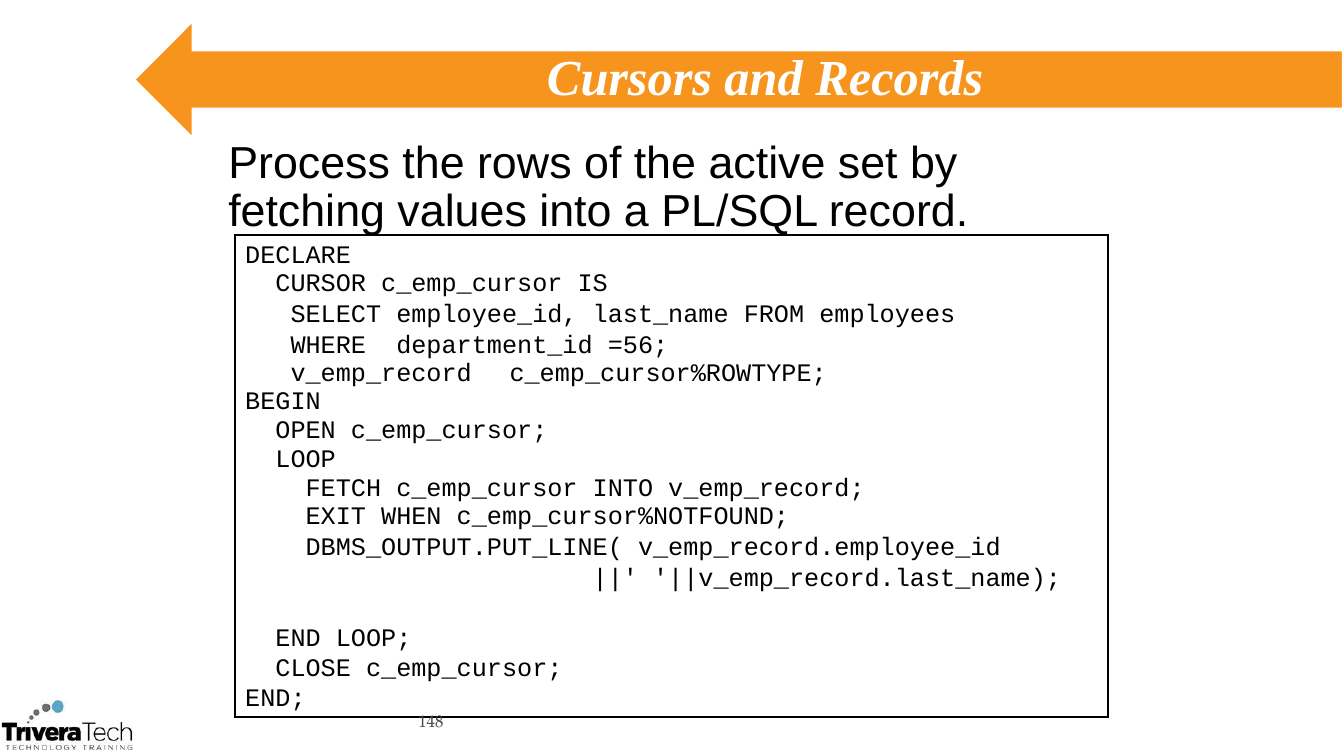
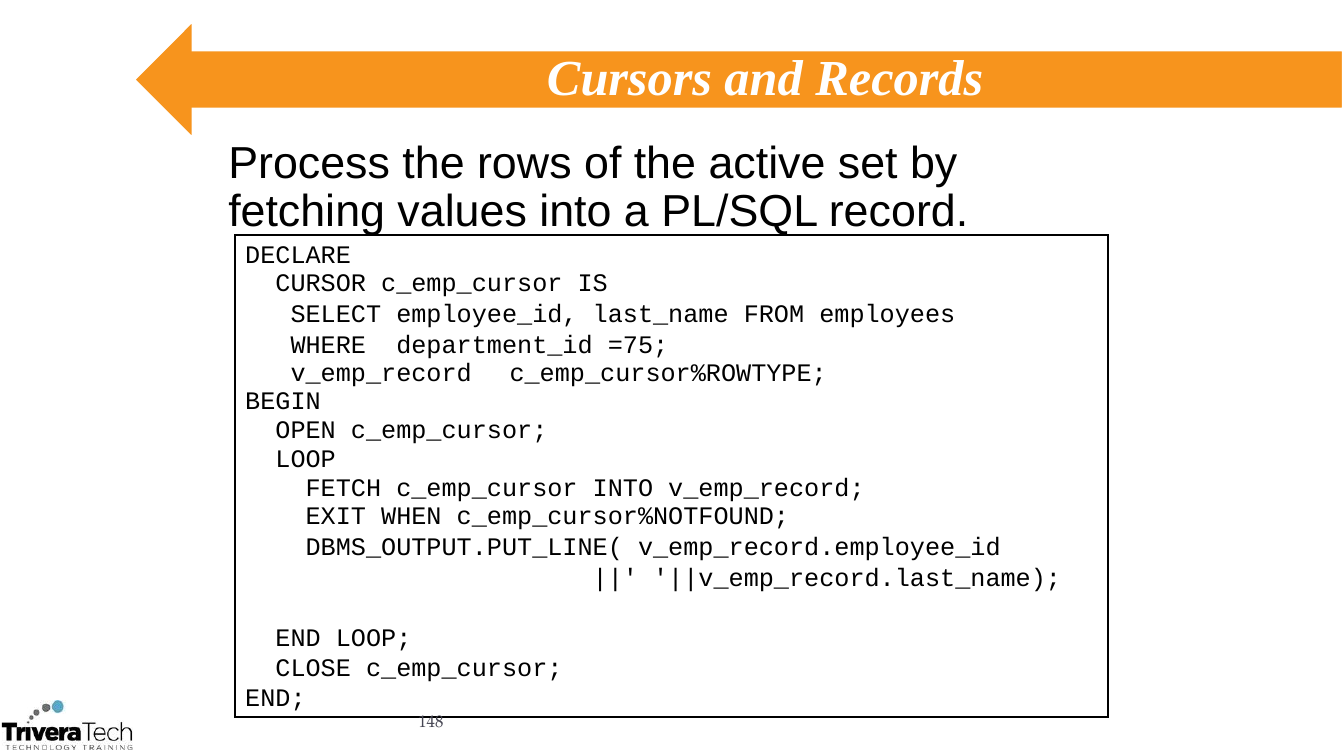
=56: =56 -> =75 (638, 345)
